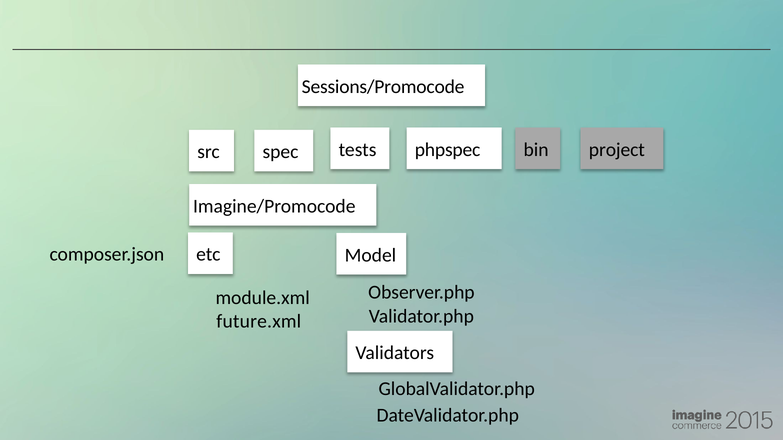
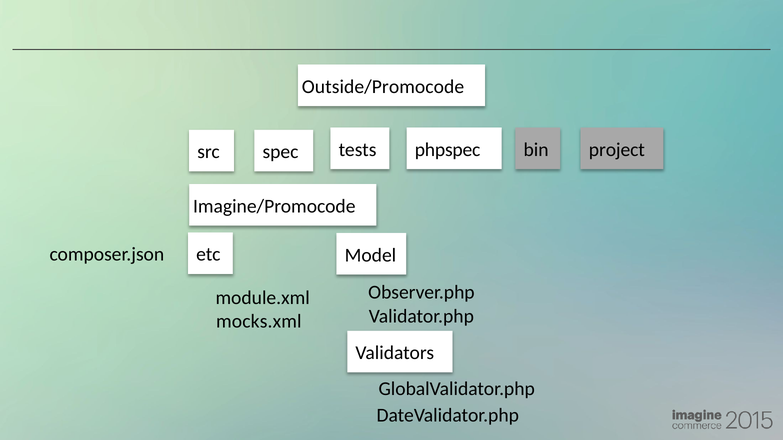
Sessions/Promocode: Sessions/Promocode -> Outside/Promocode (383, 87)
future.xml: future.xml -> mocks.xml (259, 322)
